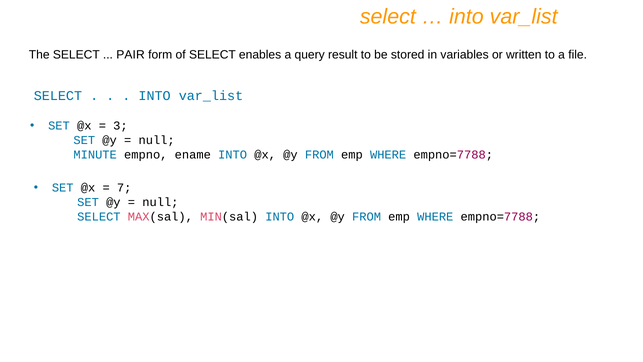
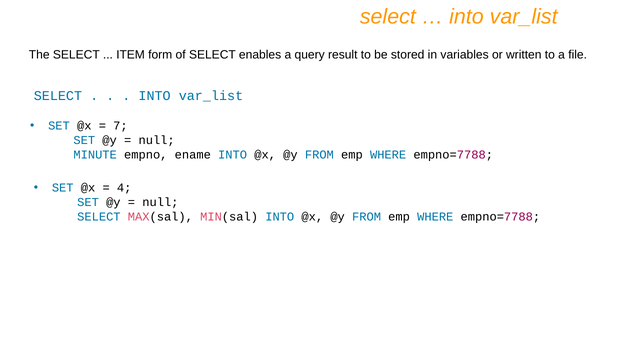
PAIR: PAIR -> ITEM (131, 55)
3: 3 -> 7 (120, 126)
7: 7 -> 4 (124, 188)
